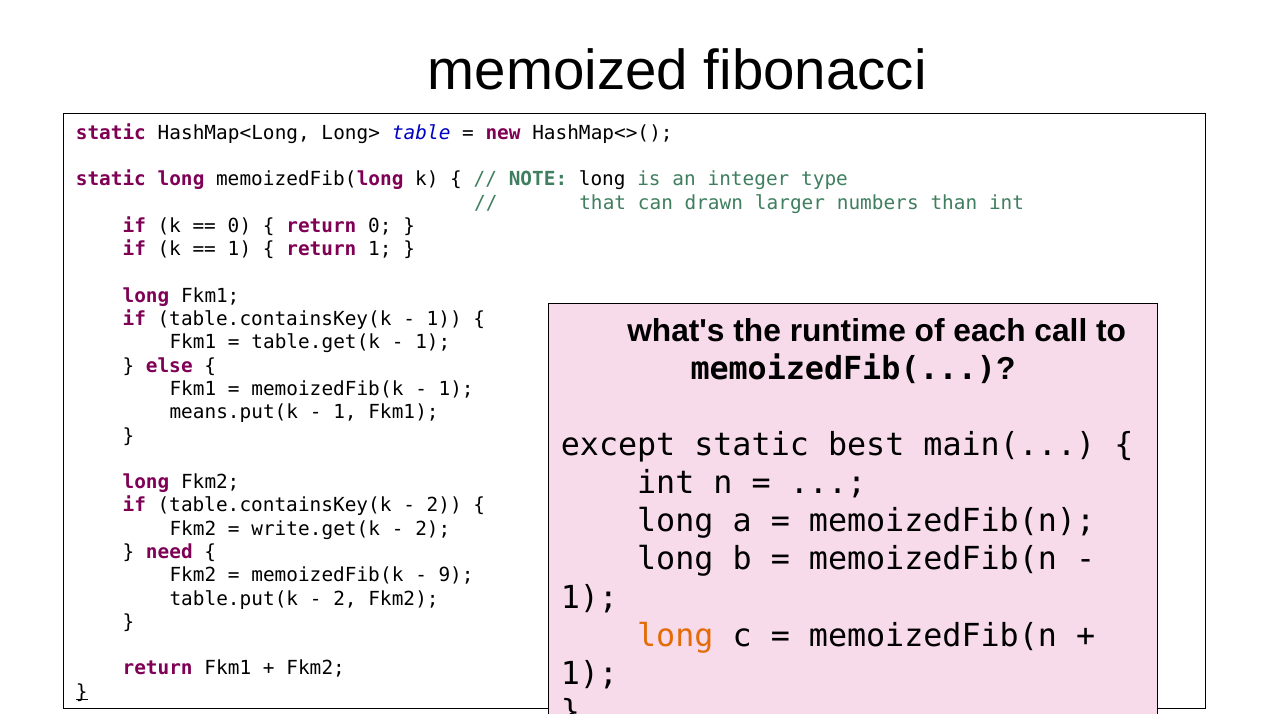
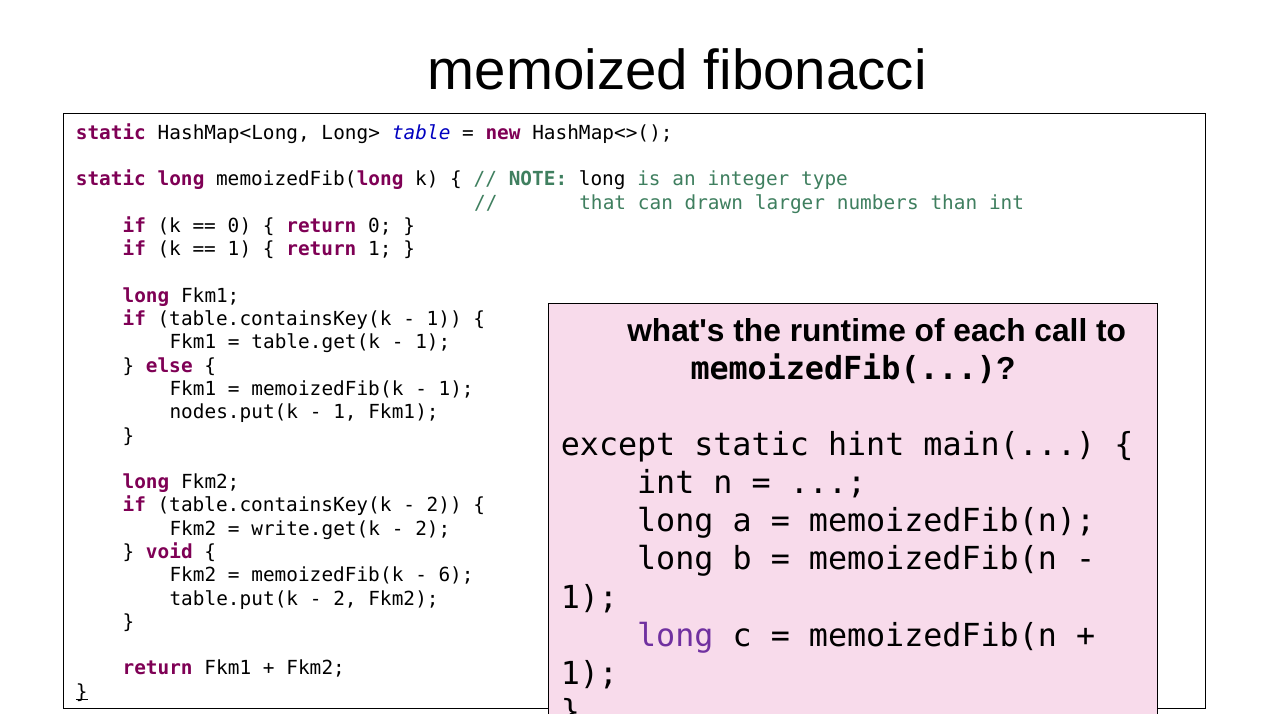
means.put(k: means.put(k -> nodes.put(k (234, 412)
best: best -> hint (866, 445)
need: need -> void (169, 552)
9: 9 -> 6 (456, 575)
long colour: orange -> purple (675, 635)
